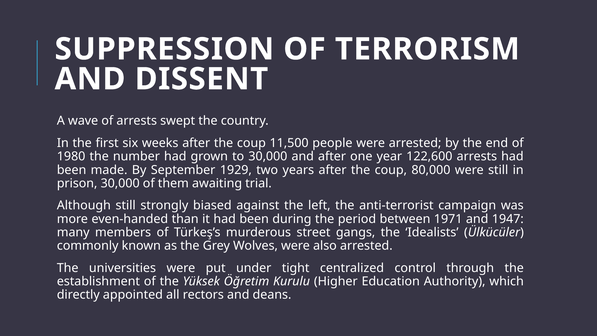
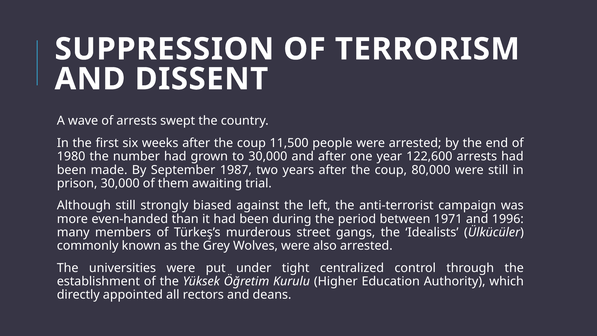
1929: 1929 -> 1987 (236, 170)
1947: 1947 -> 1996 (508, 219)
